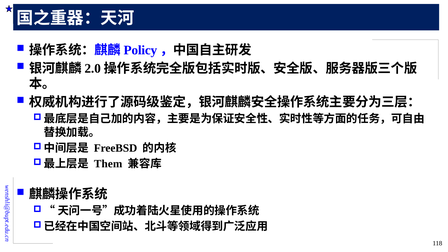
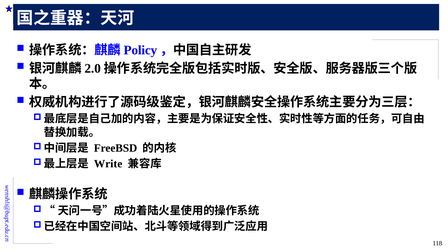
Them: Them -> Write (108, 164)
